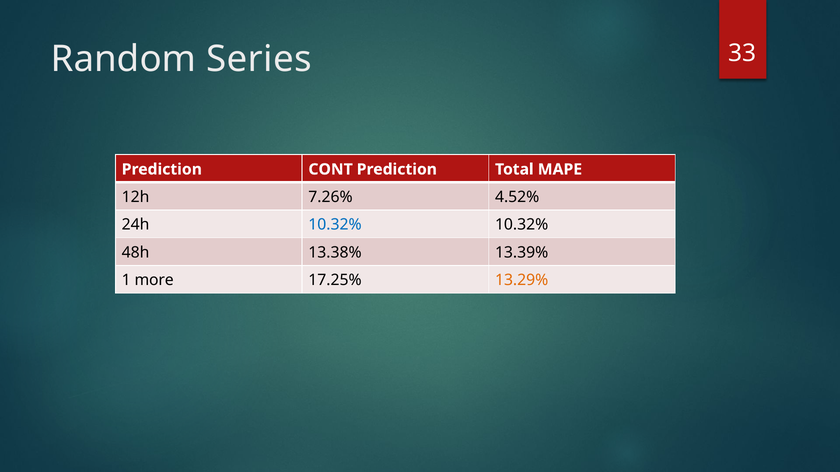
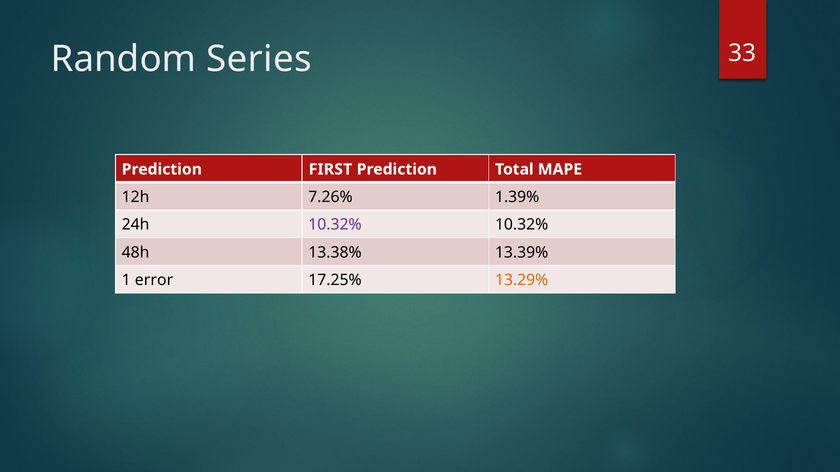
CONT: CONT -> FIRST (330, 170)
4.52%: 4.52% -> 1.39% (517, 197)
10.32% colour: blue -> purple (335, 225)
more: more -> error (154, 281)
